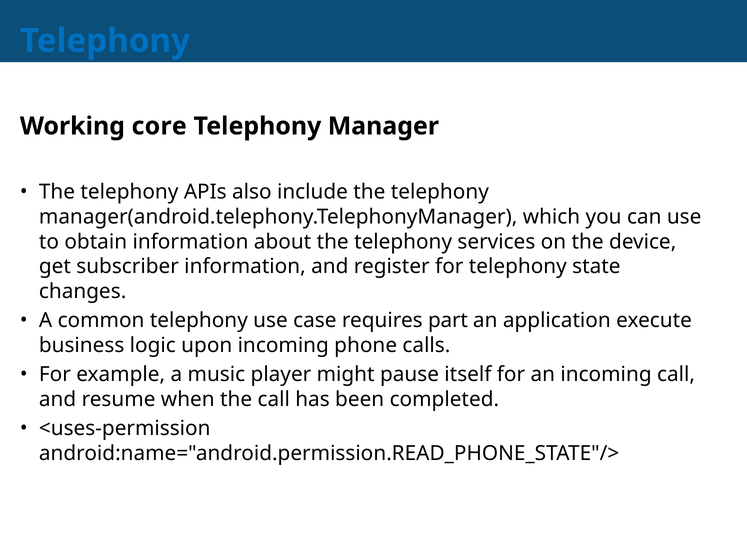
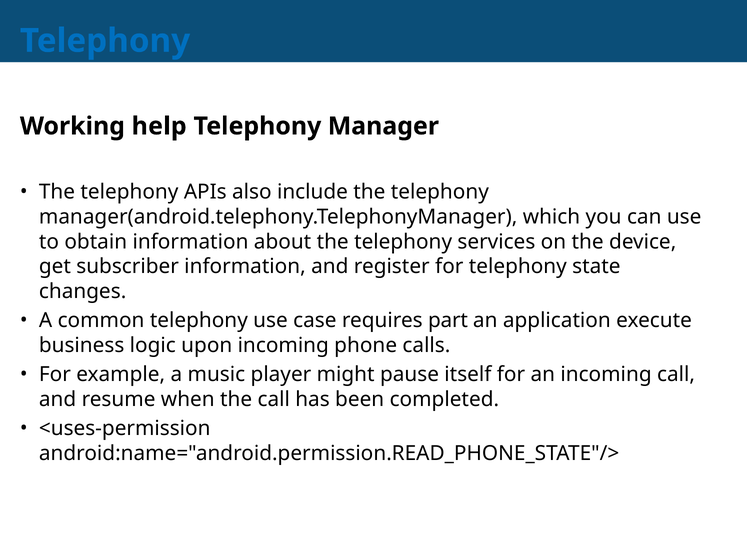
core: core -> help (159, 126)
